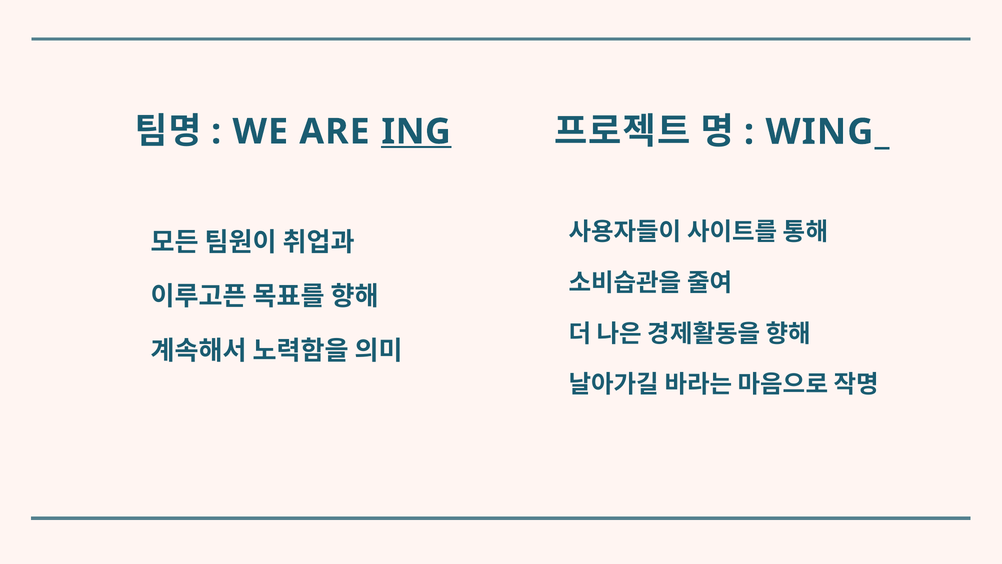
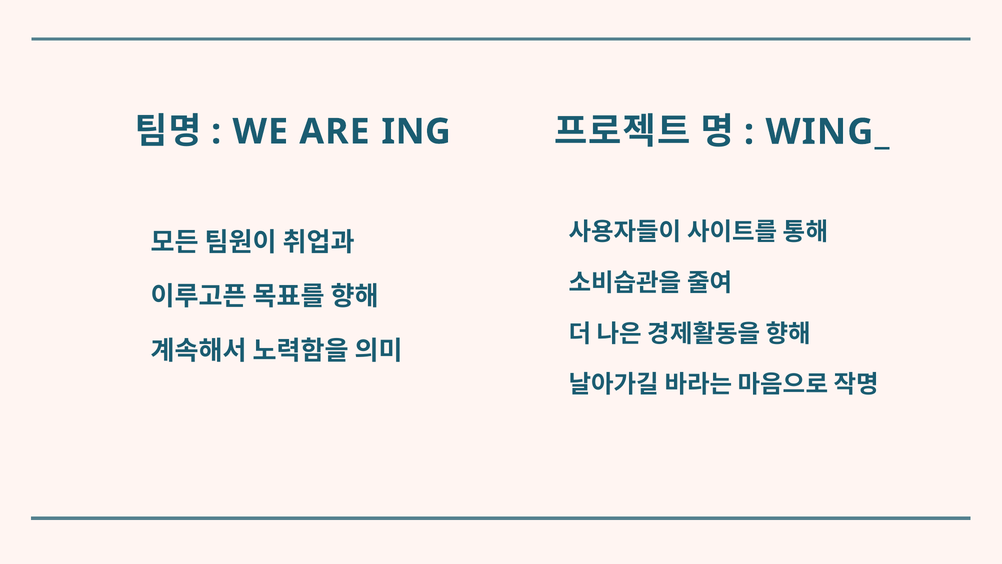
ING underline: present -> none (416, 132)
